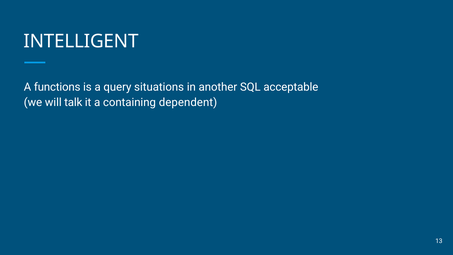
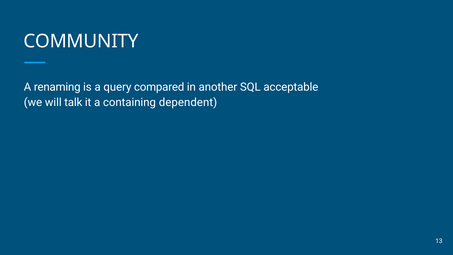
INTELLIGENT: INTELLIGENT -> COMMUNITY (81, 41)
functions: functions -> renaming (57, 87)
situations: situations -> compared (159, 87)
